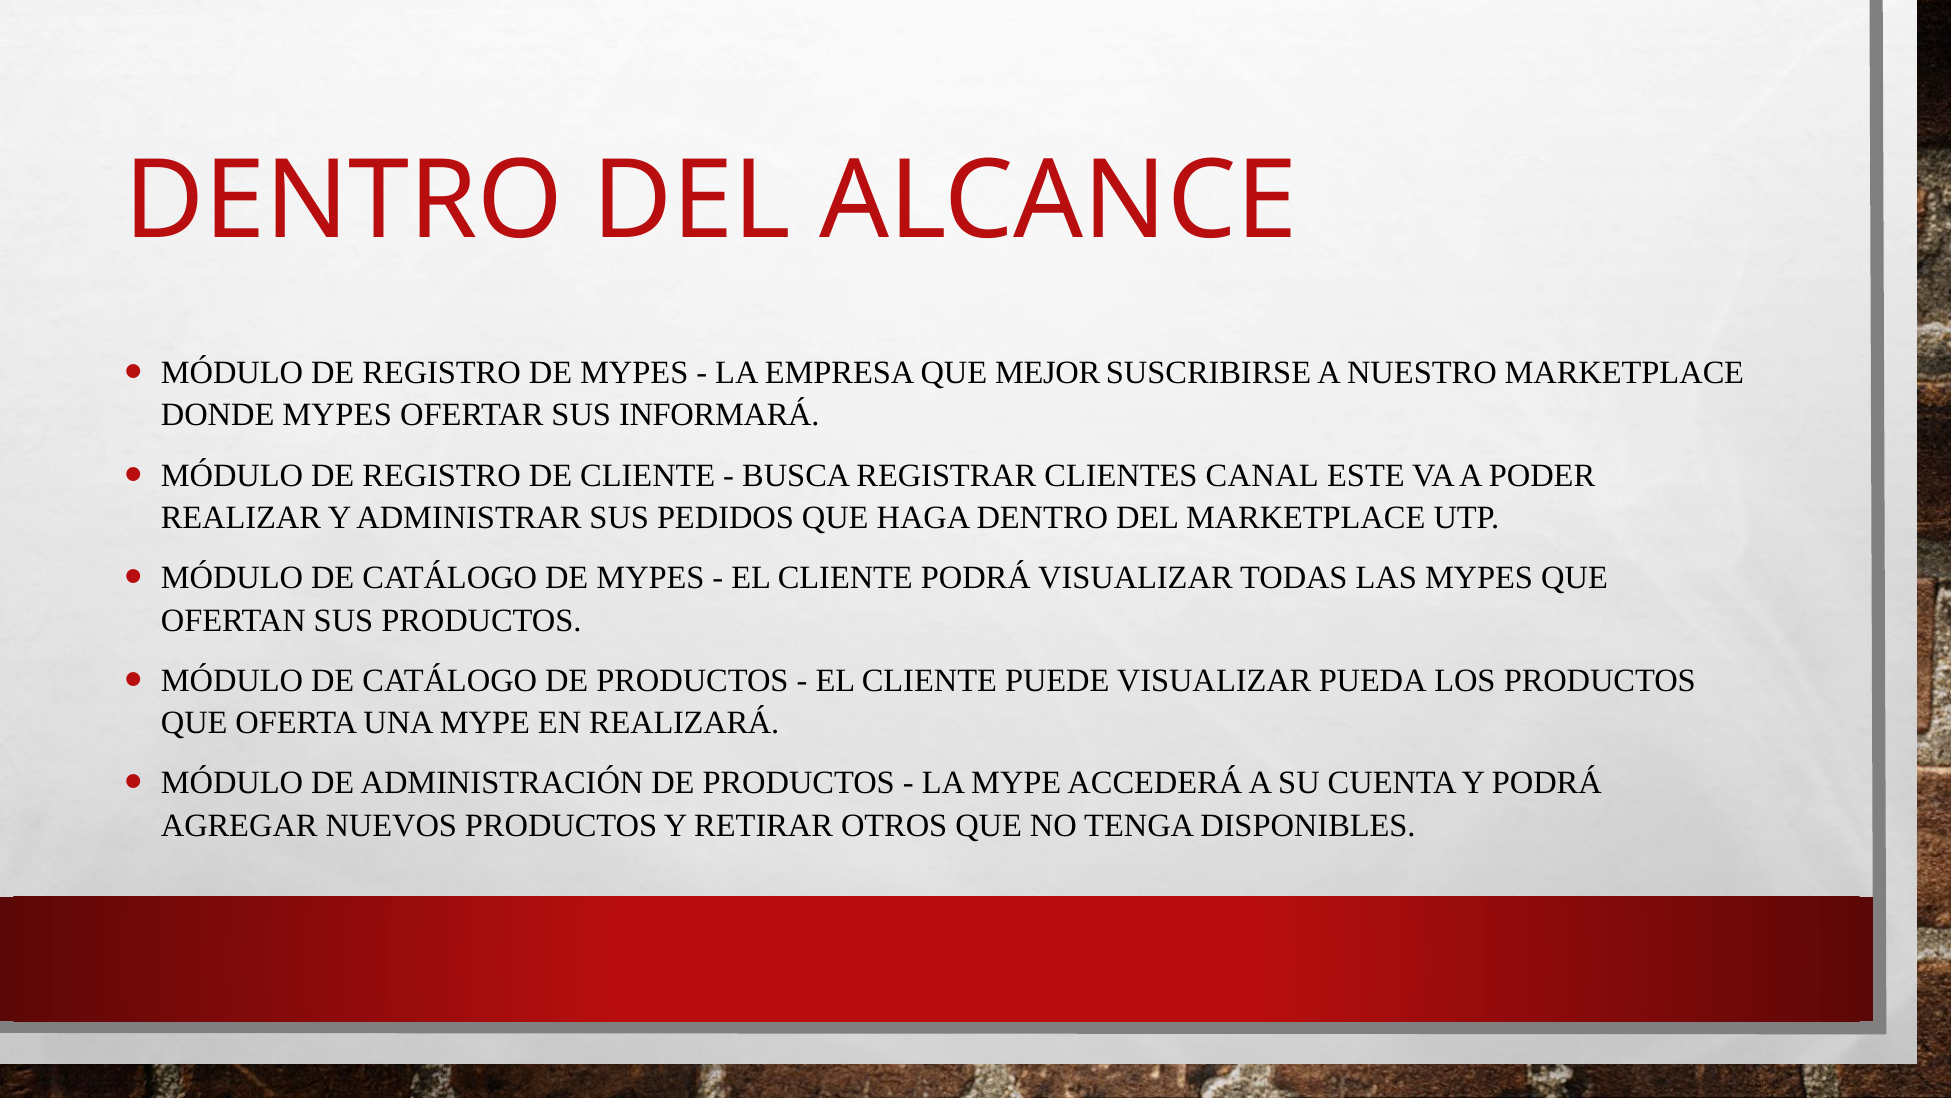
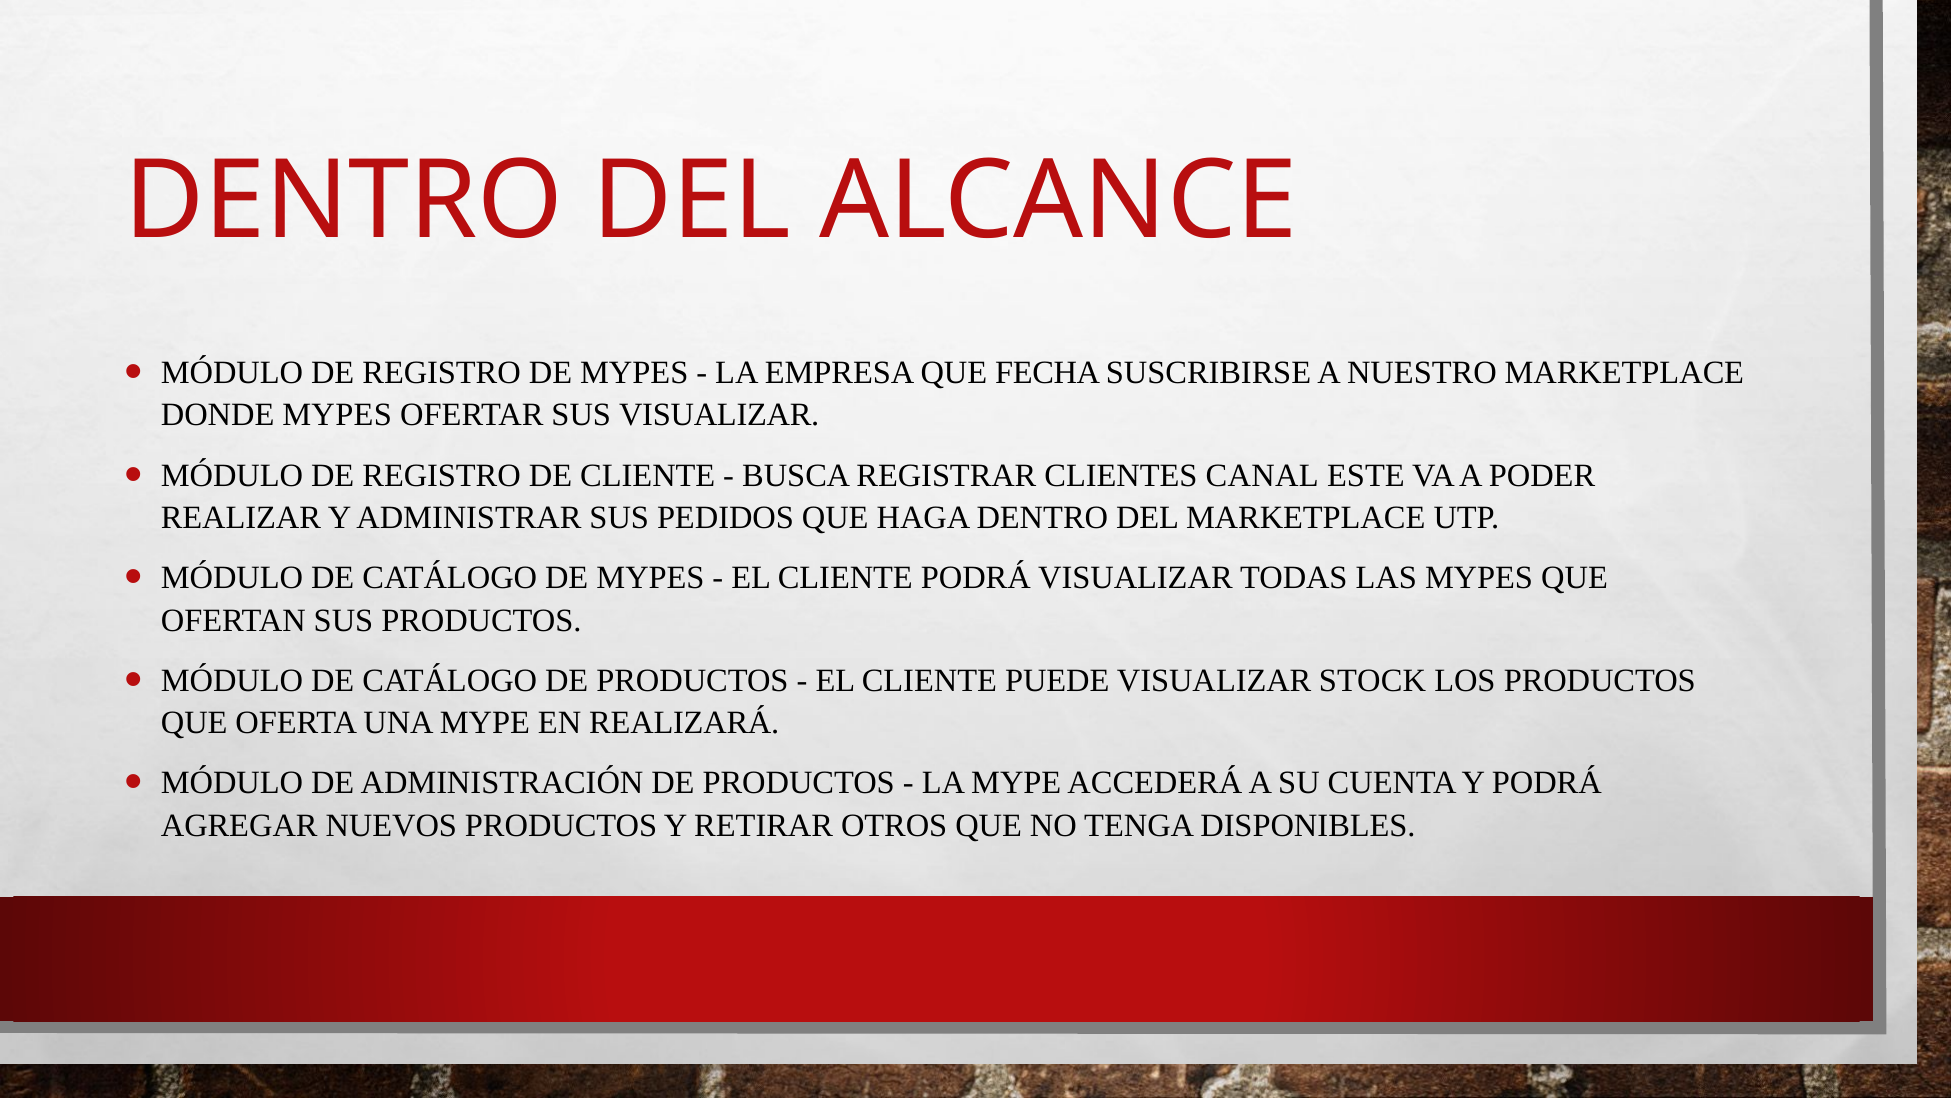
MEJOR: MEJOR -> FECHA (1048, 373)
SUS INFORMARÁ: INFORMARÁ -> VISUALIZAR (719, 415)
PUEDA: PUEDA -> STOCK (1372, 680)
